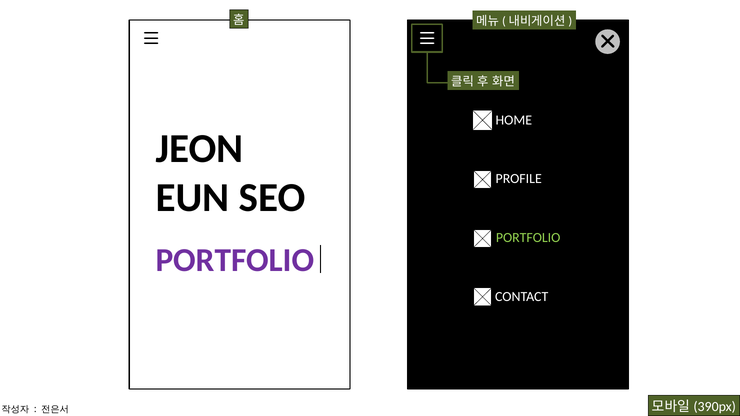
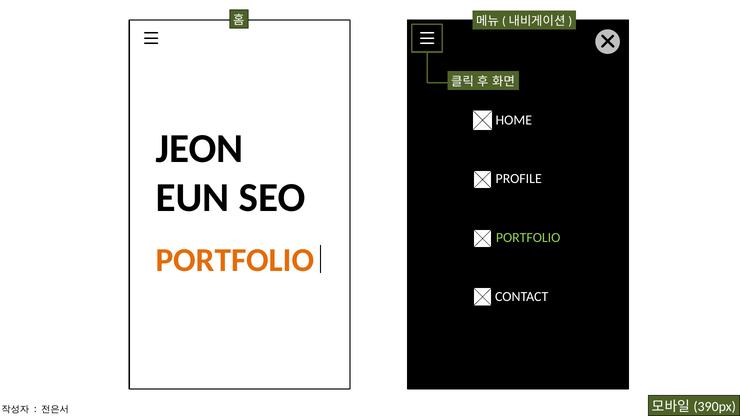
PORTFOLIO colour: purple -> orange (235, 261)
